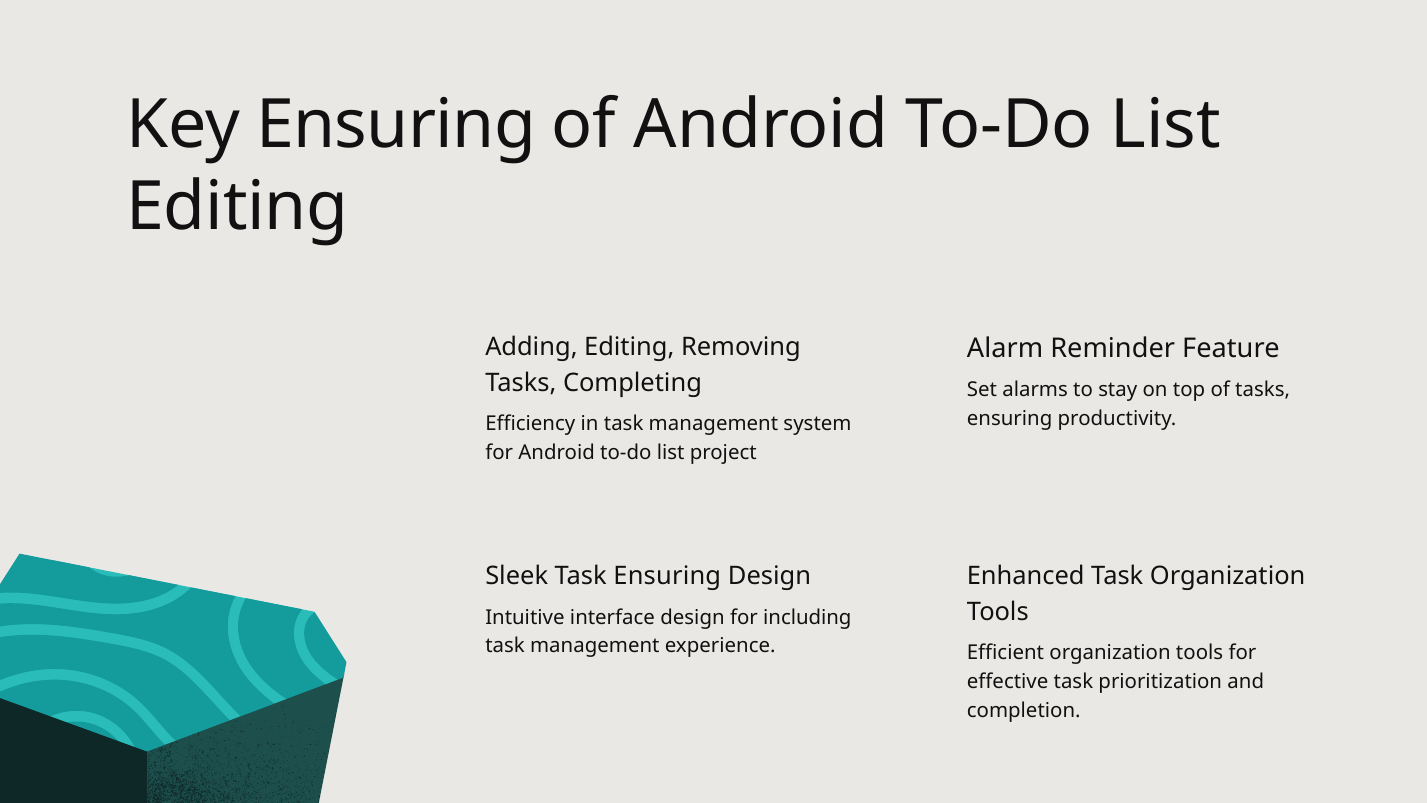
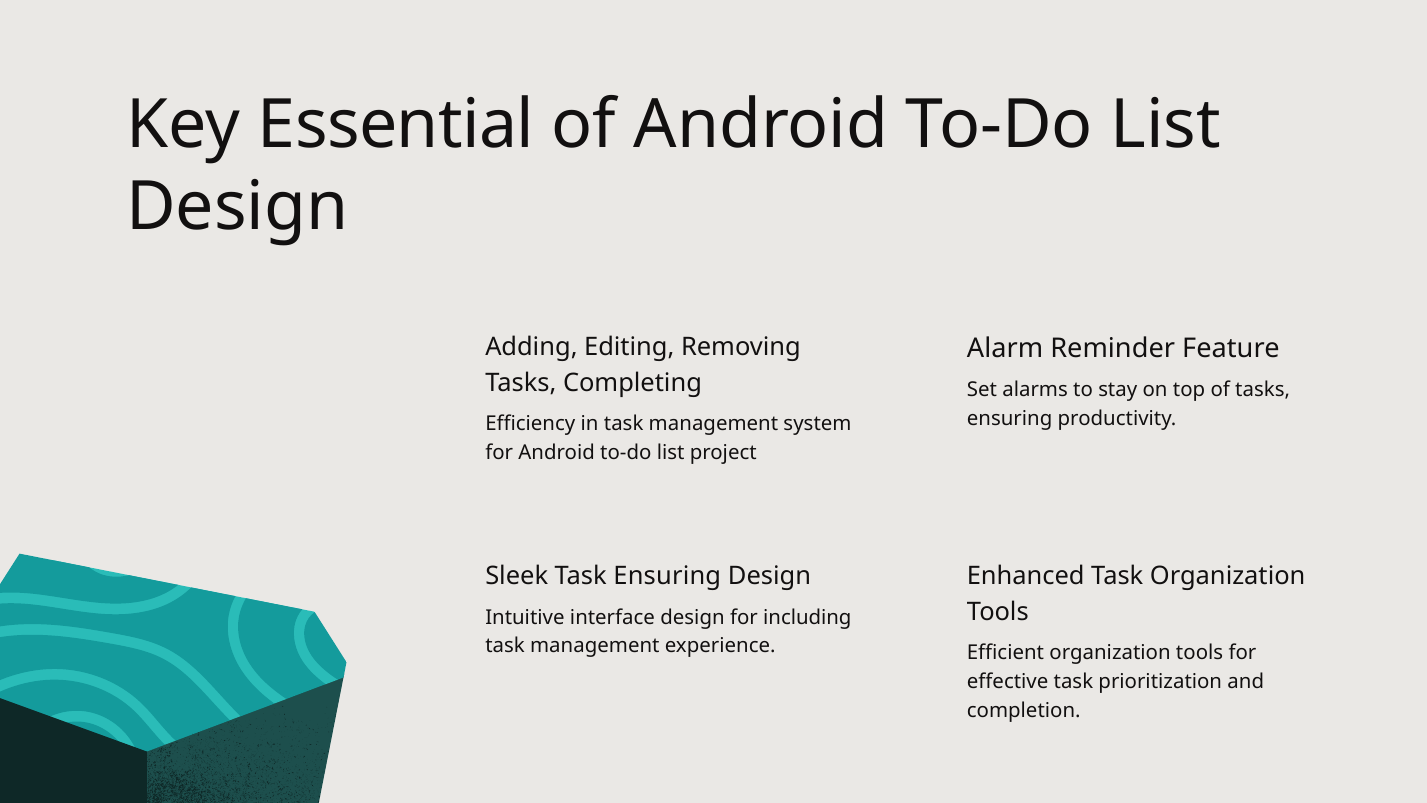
Key Ensuring: Ensuring -> Essential (396, 125)
Editing: Editing -> Design (237, 207)
